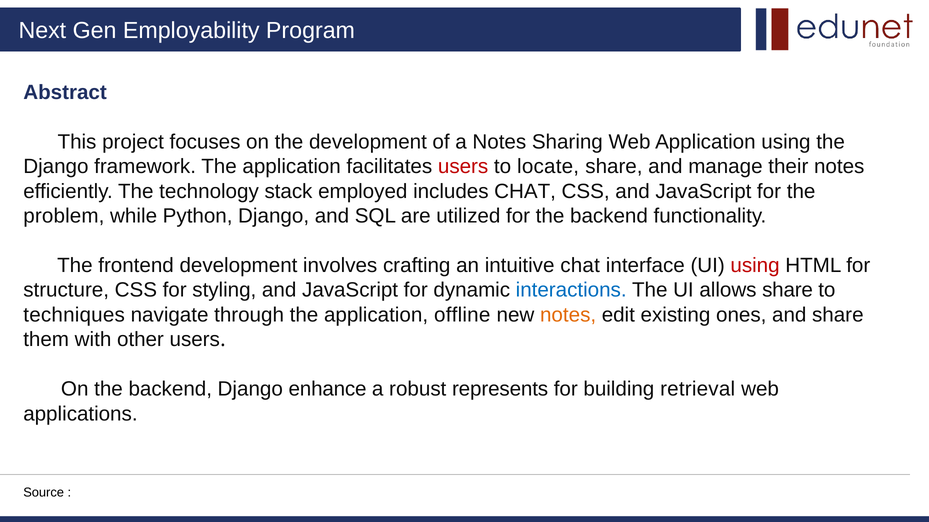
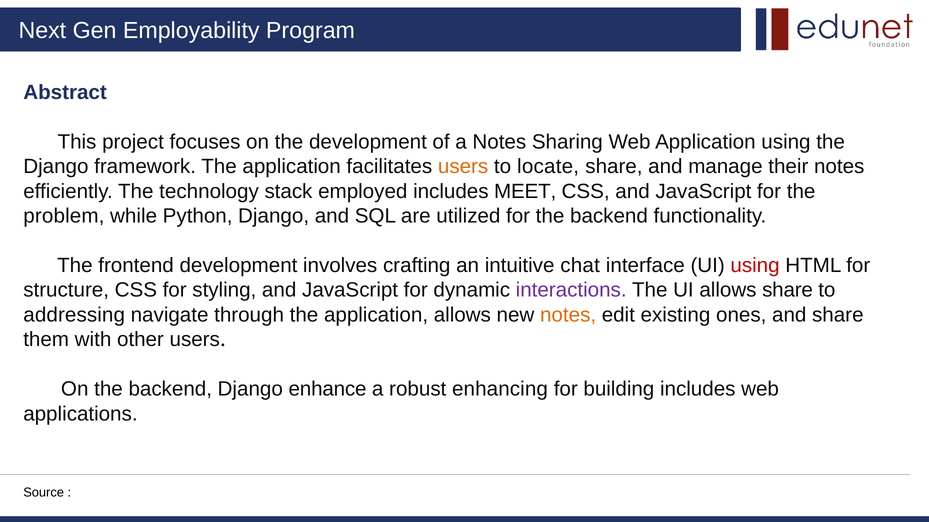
users colour: red -> orange (463, 167)
includes CHAT: CHAT -> MEET (525, 191)
interactions colour: blue -> purple (571, 291)
techniques: techniques -> addressing (74, 315)
application offline: offline -> allows (462, 315)
represents: represents -> enhancing (500, 390)
building retrieval: retrieval -> includes (698, 390)
